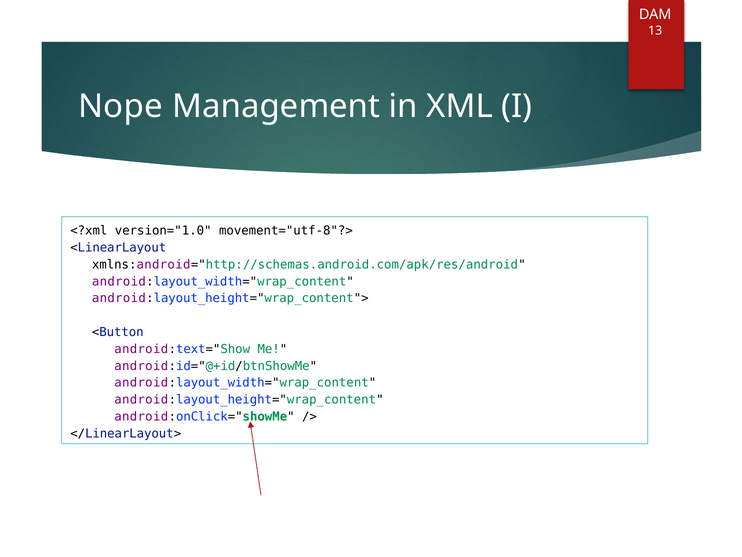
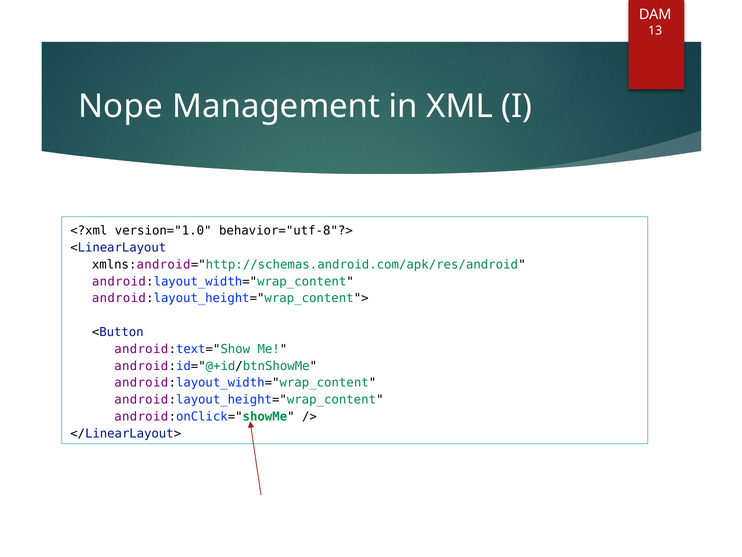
movement="utf-8"?>: movement="utf-8"?> -> behavior="utf-8"?> (286, 231)
